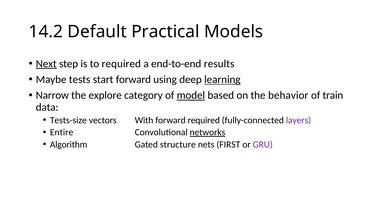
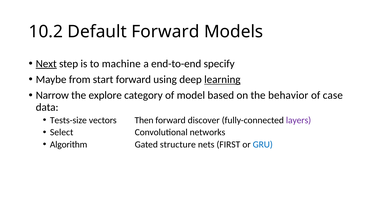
14.2: 14.2 -> 10.2 (46, 32)
Default Practical: Practical -> Forward (165, 32)
to required: required -> machine (121, 64)
results: results -> specify (219, 64)
tests: tests -> from (80, 80)
model underline: present -> none (191, 95)
train: train -> case (333, 95)
With: With -> Then (144, 120)
forward required: required -> discover (204, 120)
Entire: Entire -> Select (62, 132)
networks underline: present -> none (207, 132)
GRU colour: purple -> blue (263, 144)
